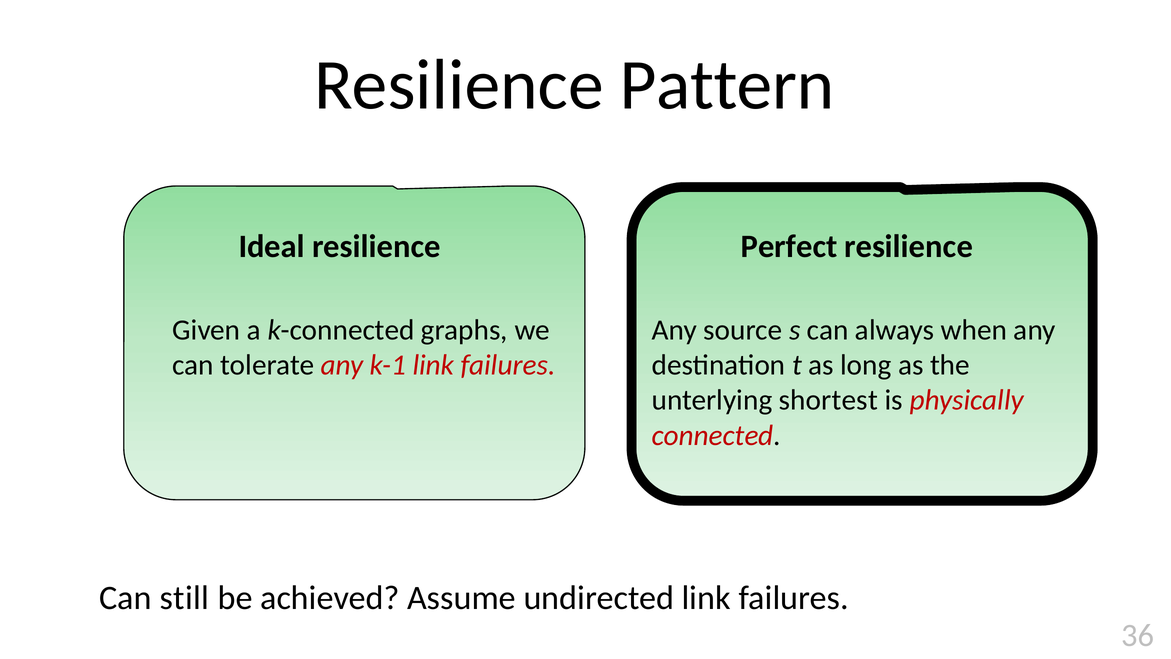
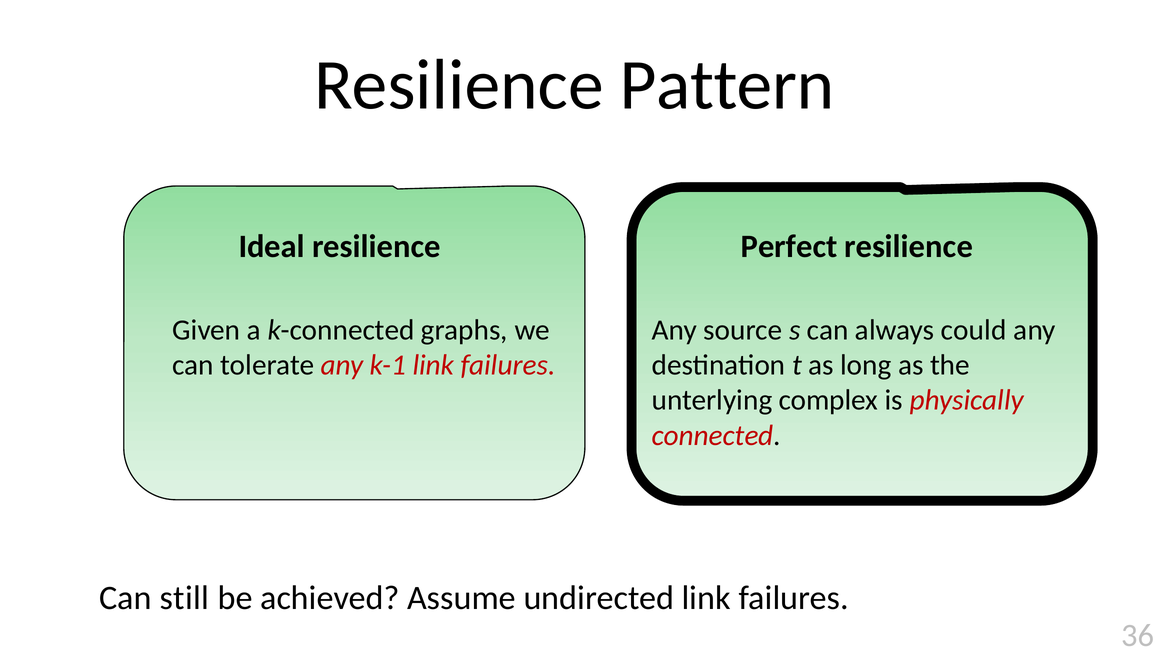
when: when -> could (974, 330)
shortest: shortest -> complex (828, 400)
